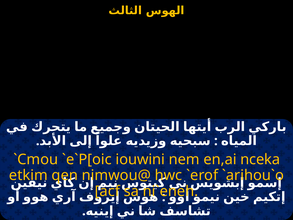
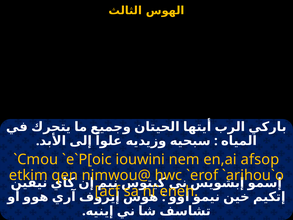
nceka: nceka -> afsop (260, 159)
